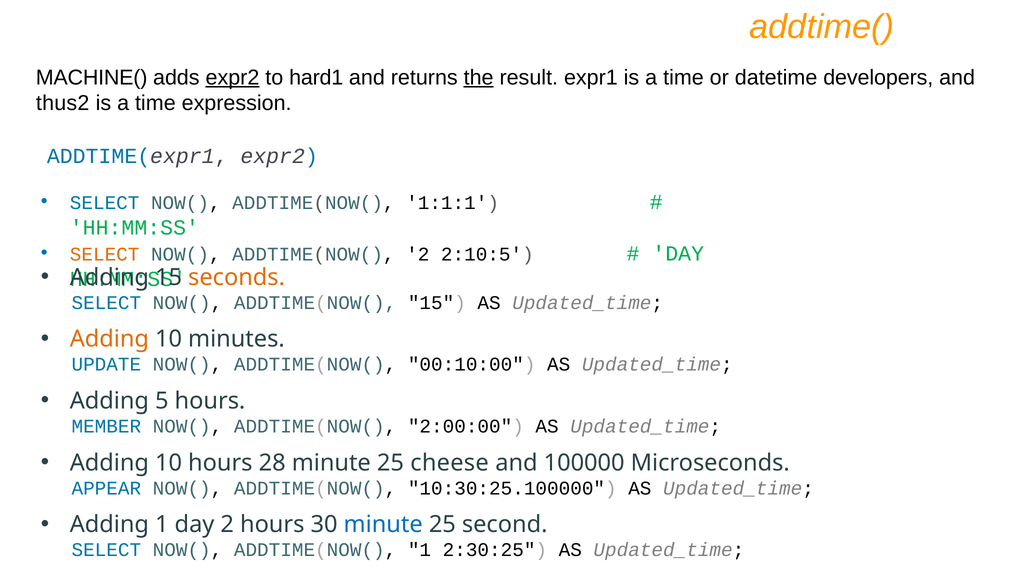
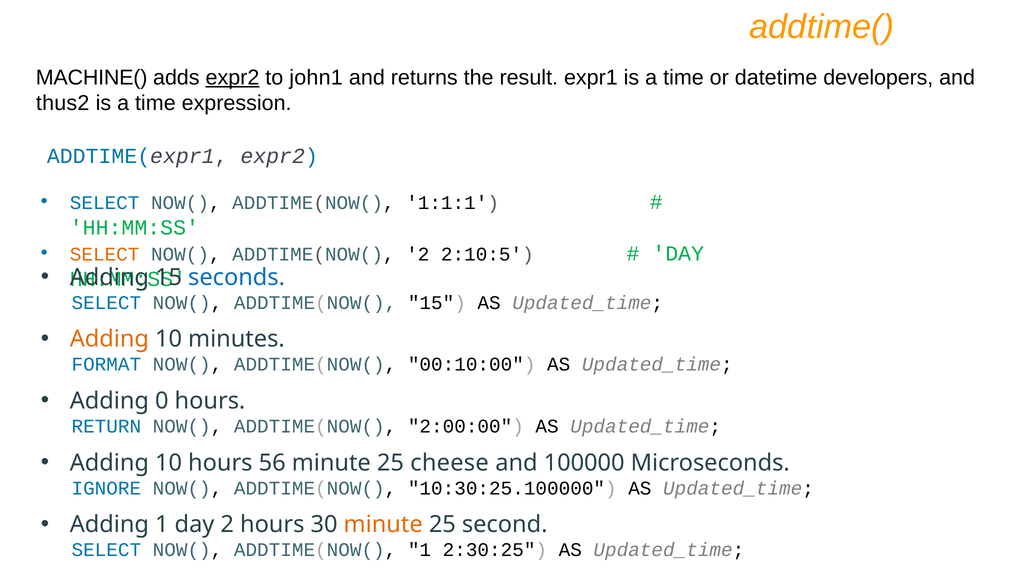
hard1: hard1 -> john1 (316, 78)
the underline: present -> none (479, 78)
seconds colour: orange -> blue (237, 277)
UPDATE: UPDATE -> FORMAT (106, 365)
5: 5 -> 0 (162, 401)
MEMBER: MEMBER -> RETURN (106, 426)
28: 28 -> 56 (272, 463)
APPEAR: APPEAR -> IGNORE (106, 488)
minute colour: blue -> orange (383, 525)
